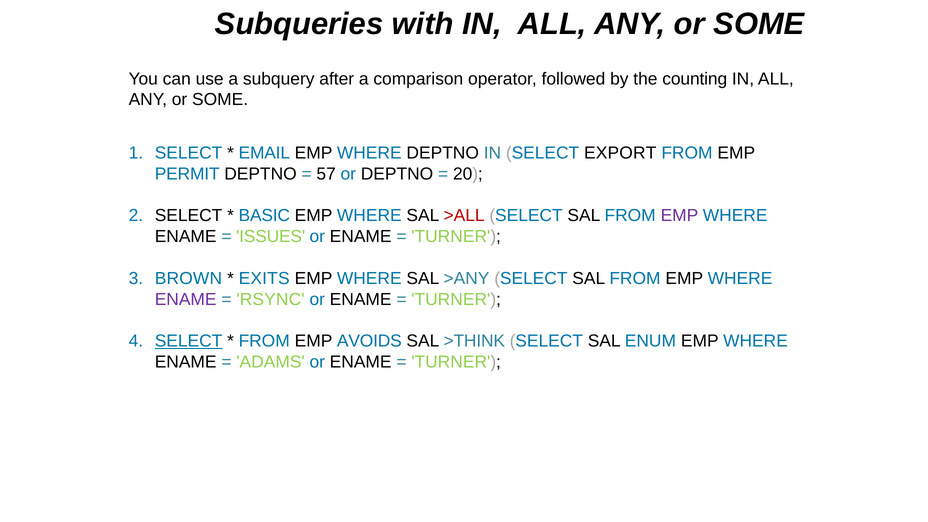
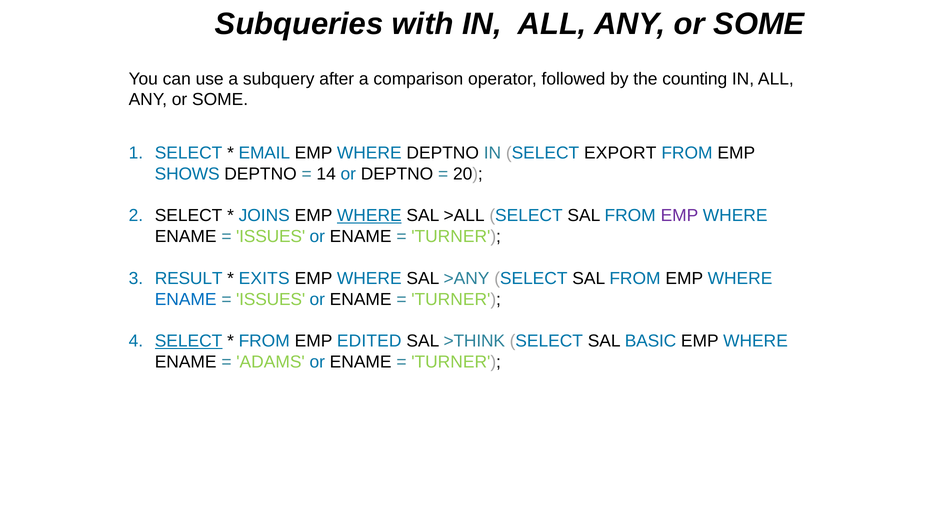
PERMIT: PERMIT -> SHOWS (187, 174)
57: 57 -> 14 (326, 174)
BASIC: BASIC -> JOINS (264, 216)
WHERE underline: none -> present (369, 216)
>ALL colour: red -> black (464, 216)
BROWN: BROWN -> RESULT (189, 278)
ENAME colour: purple -> blue (186, 299)
RSYNC: RSYNC -> ISSUES (271, 299)
AVOIDS: AVOIDS -> EDITED (369, 341)
ENUM: ENUM -> BASIC (651, 341)
